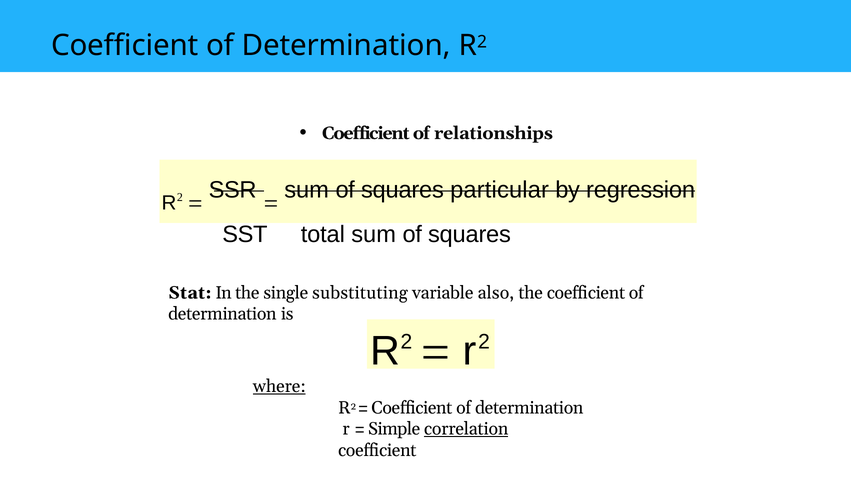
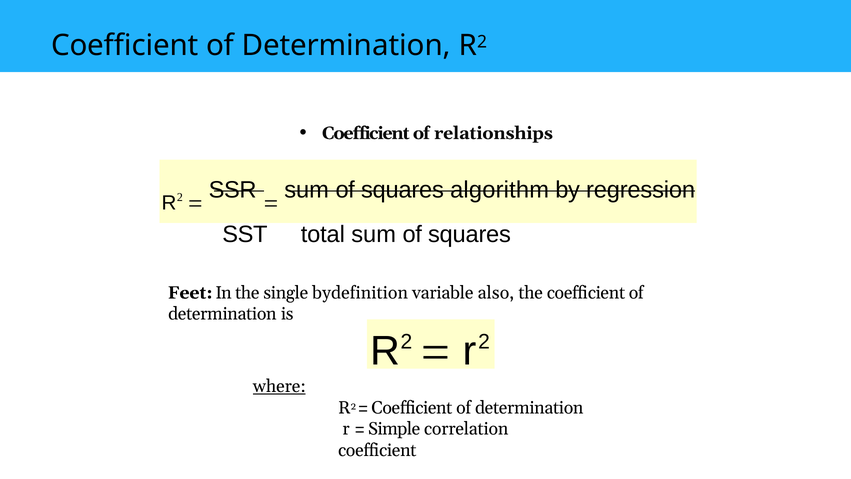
particular: particular -> algorithm (500, 190)
Stat: Stat -> Feet (190, 293)
substituting: substituting -> bydefinition (360, 293)
correlation underline: present -> none (466, 429)
